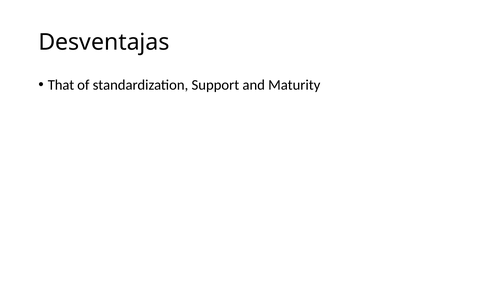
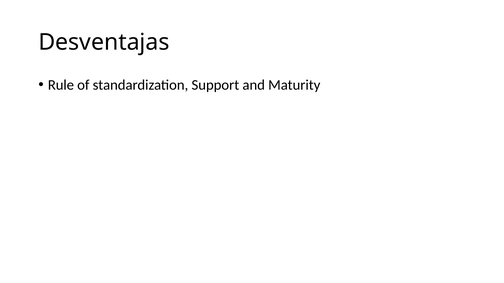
That: That -> Rule (61, 85)
